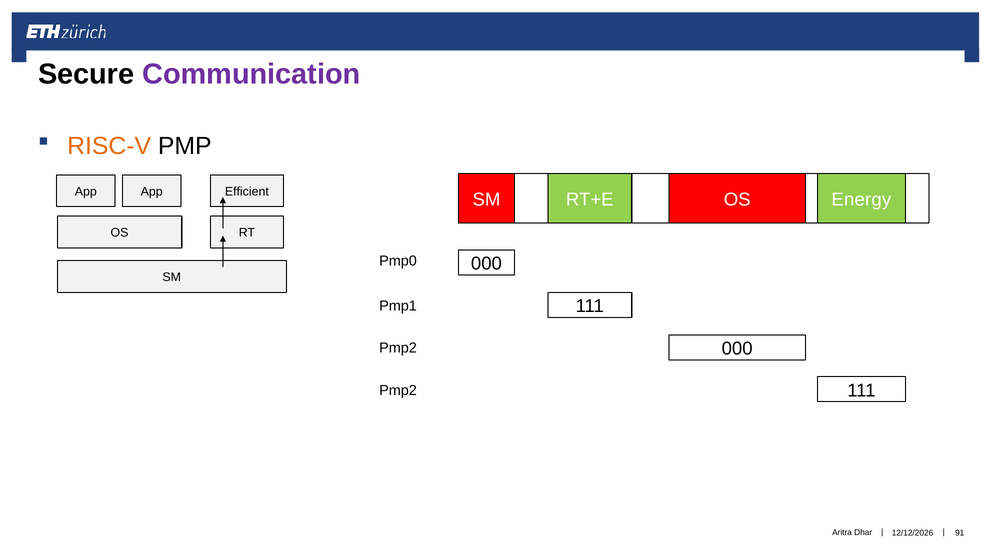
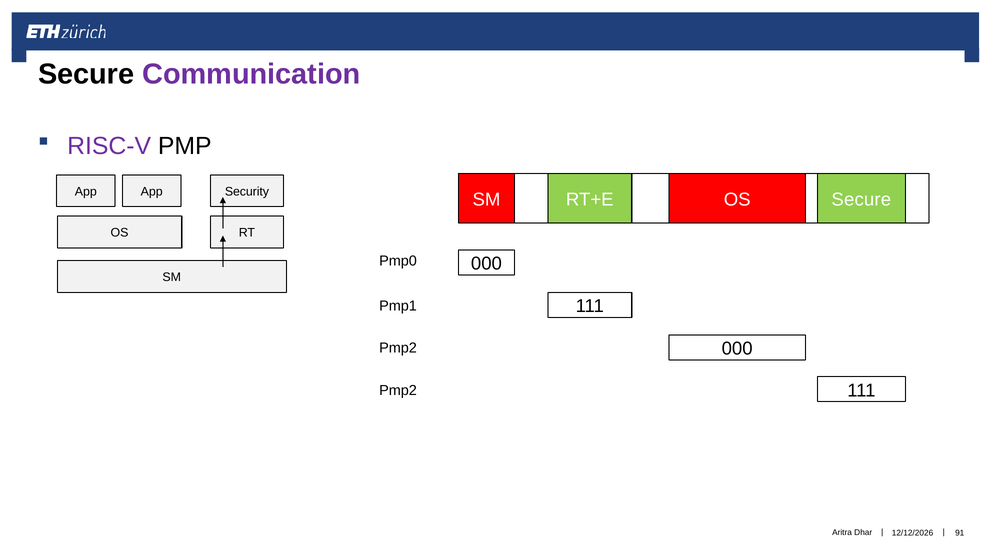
RISC-V colour: orange -> purple (109, 146)
Efficient: Efficient -> Security (247, 191)
OS Energy: Energy -> Secure (861, 200)
